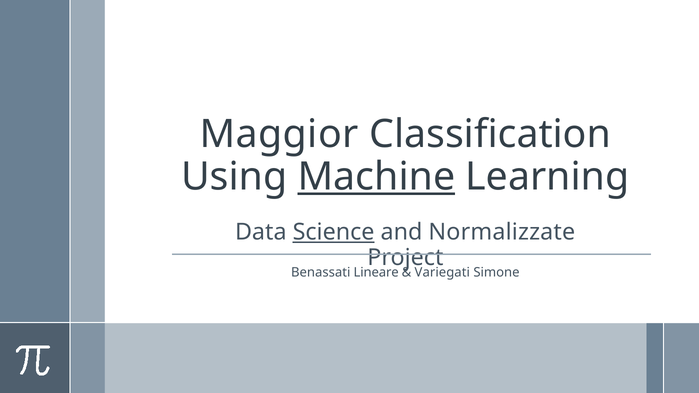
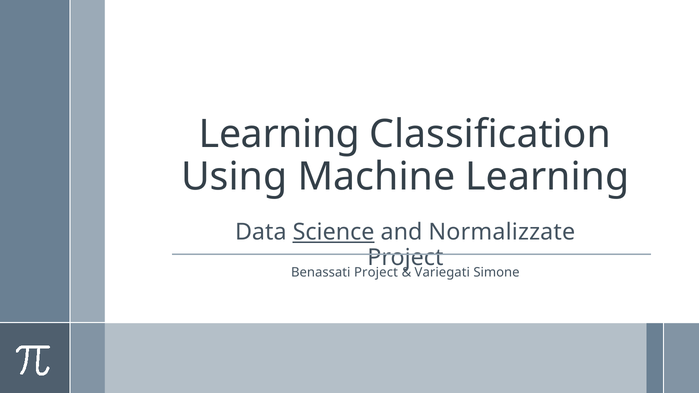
Maggior: Maggior -> Learning (280, 135)
Machine underline: present -> none (376, 177)
Benassati Lineare: Lineare -> Project (376, 273)
